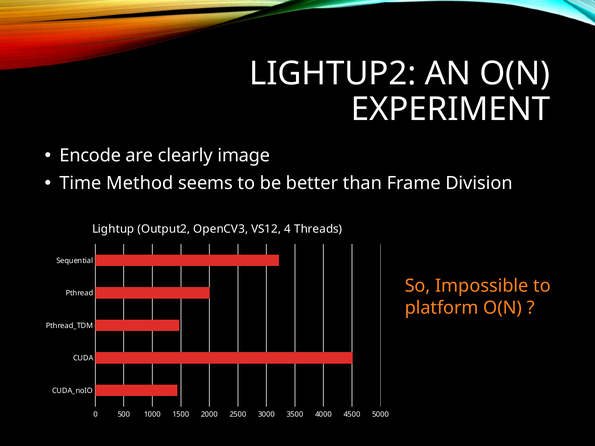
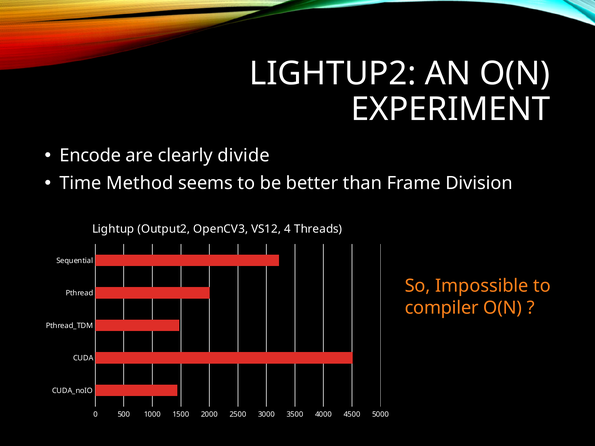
image: image -> divide (244, 155)
platform: platform -> compiler (442, 308)
